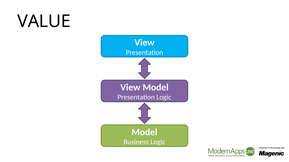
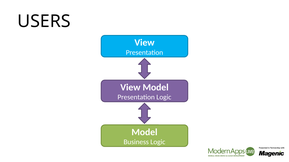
VALUE: VALUE -> USERS (44, 21)
